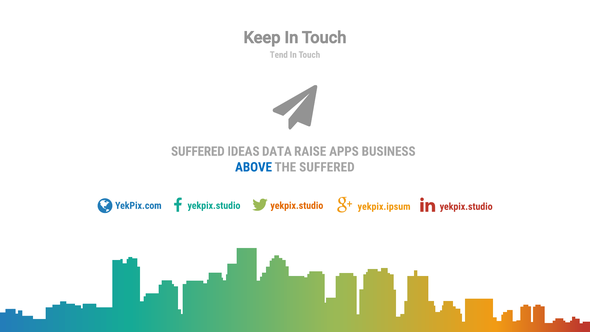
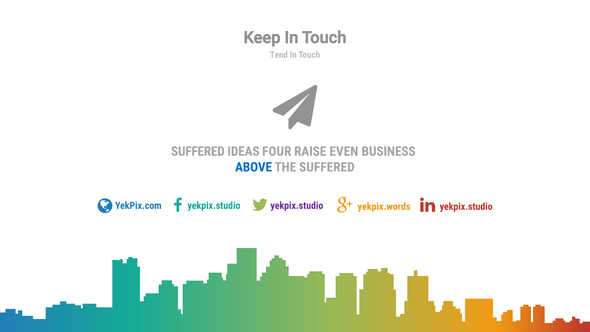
DATA: DATA -> FOUR (277, 151)
APPS: APPS -> EVEN (344, 151)
yekpix.studio colour: orange -> purple (297, 206)
yekpix.ipsum: yekpix.ipsum -> yekpix.words (384, 207)
